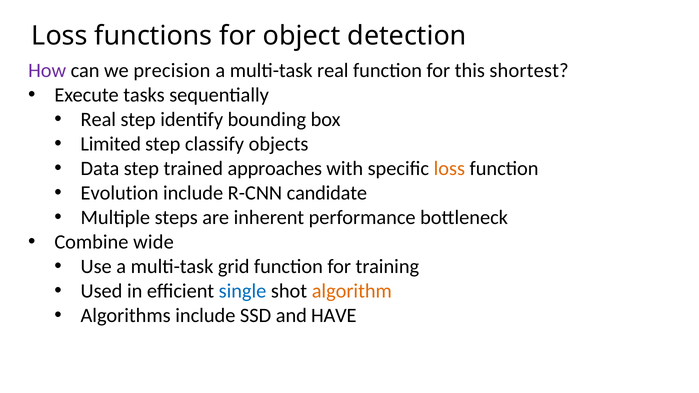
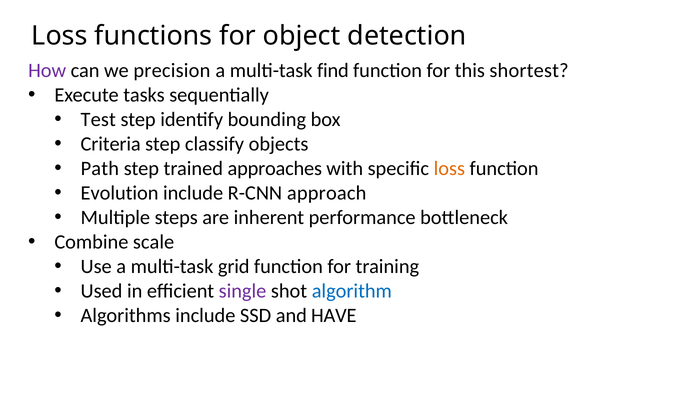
multi-task real: real -> find (333, 71)
Real: Real -> Test (98, 120)
Limited: Limited -> Criteria (111, 144)
Data: Data -> Path (100, 169)
candidate: candidate -> approach (327, 193)
wide: wide -> scale (154, 242)
single colour: blue -> purple (243, 291)
algorithm colour: orange -> blue (352, 291)
